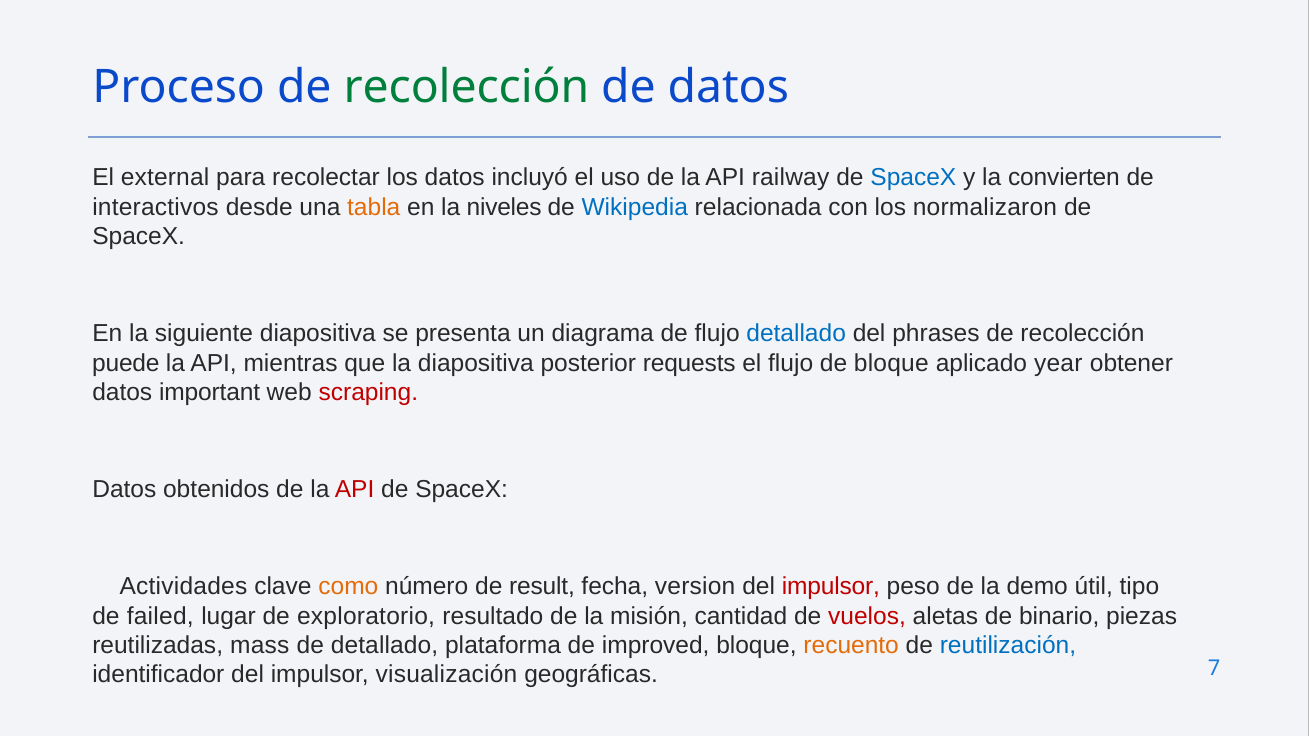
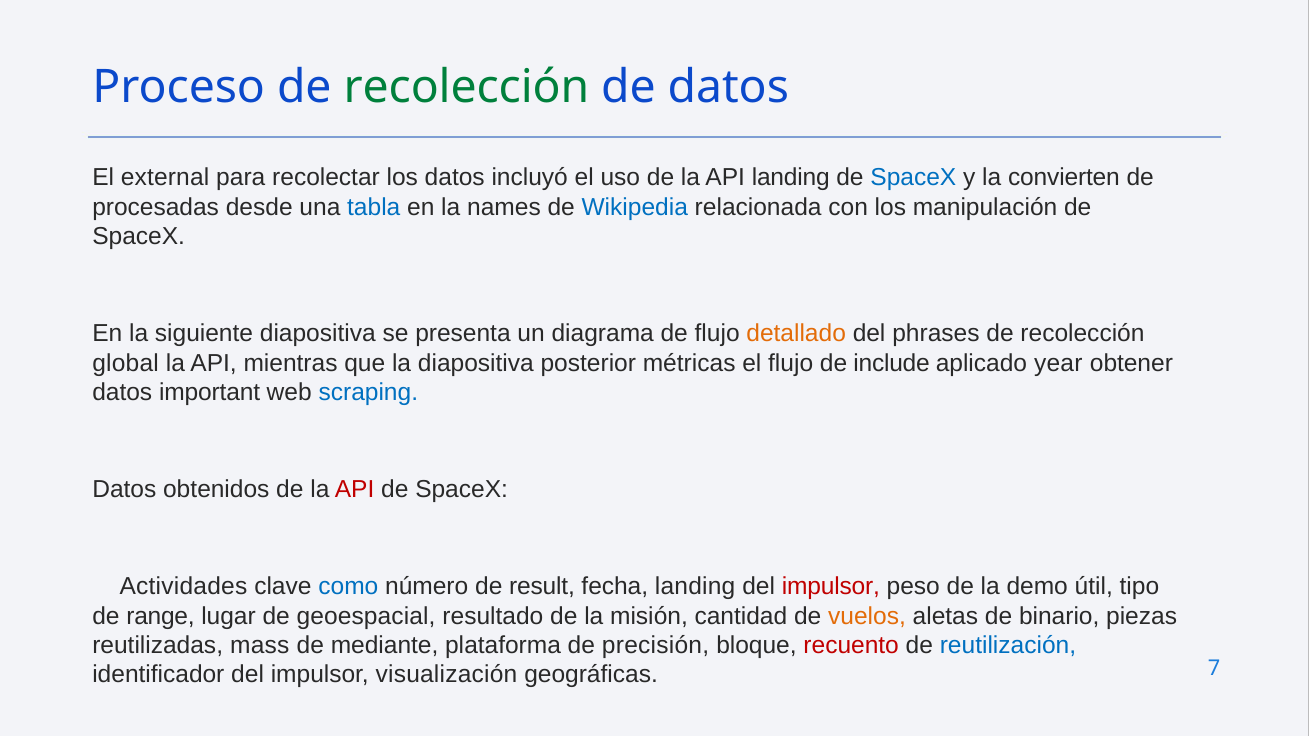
API railway: railway -> landing (791, 178)
interactivos: interactivos -> procesadas (156, 207)
tabla colour: orange -> blue (374, 207)
niveles: niveles -> names (504, 207)
normalizaron: normalizaron -> manipulación (985, 207)
detallado colour: blue -> orange (796, 334)
puede: puede -> global (126, 363)
requests: requests -> métricas (689, 363)
de bloque: bloque -> include (892, 363)
scraping colour: red -> blue (368, 393)
como colour: orange -> blue (348, 587)
fecha version: version -> landing (695, 587)
failed: failed -> range (161, 616)
exploratorio: exploratorio -> geoespacial (366, 616)
vuelos colour: red -> orange (867, 616)
de detallado: detallado -> mediante (385, 646)
improved: improved -> precisión (656, 646)
recuento colour: orange -> red (851, 646)
